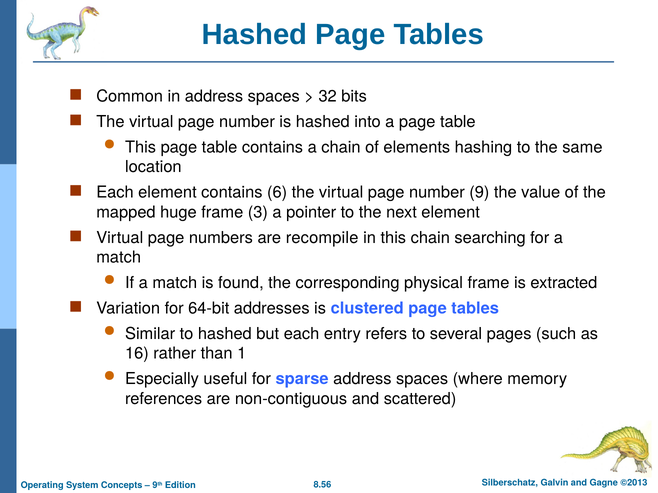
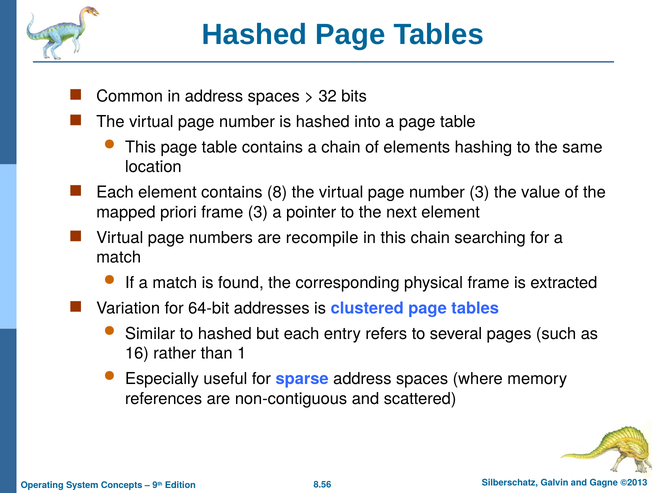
6: 6 -> 8 (277, 193)
number 9: 9 -> 3 (479, 193)
huge: huge -> priori (178, 212)
